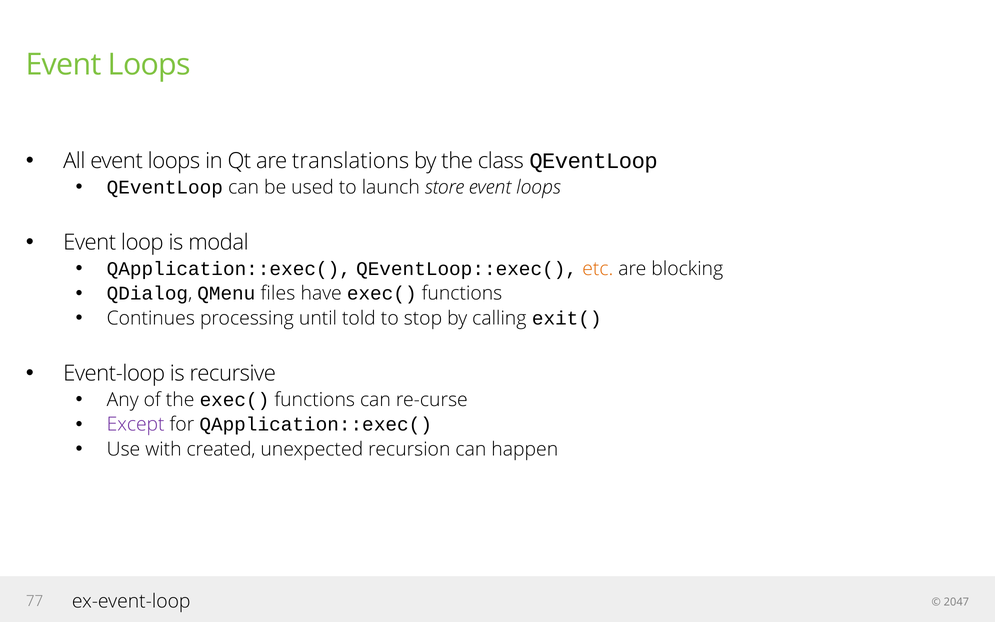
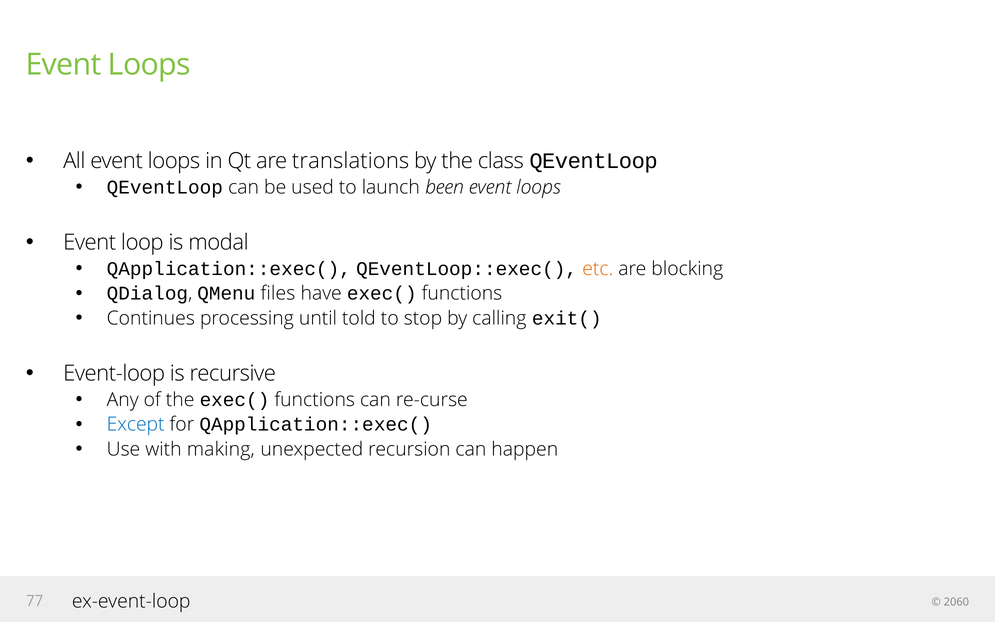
store: store -> been (445, 187)
Except colour: purple -> blue (136, 424)
created: created -> making (221, 449)
2047: 2047 -> 2060 (956, 602)
